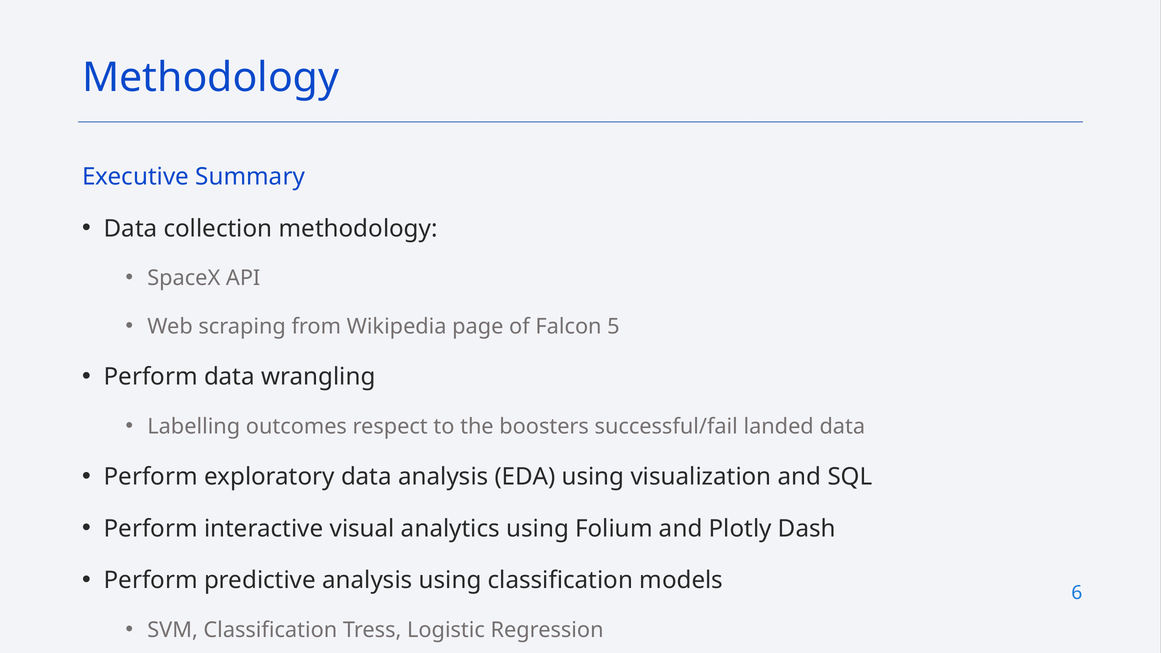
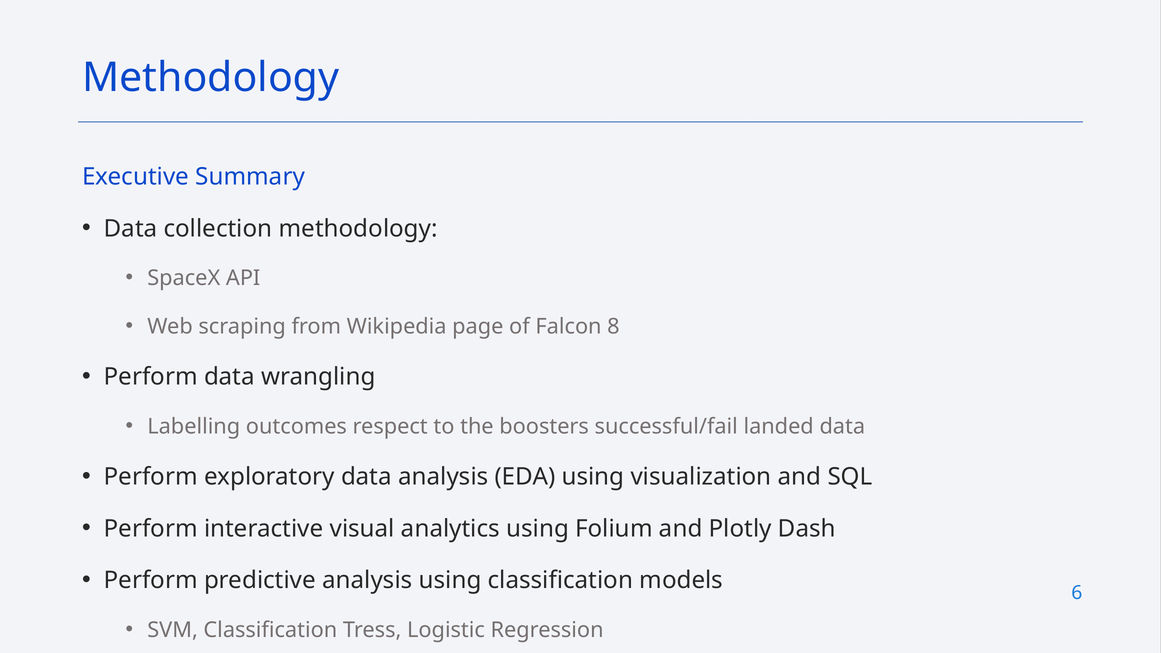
5: 5 -> 8 (613, 326)
